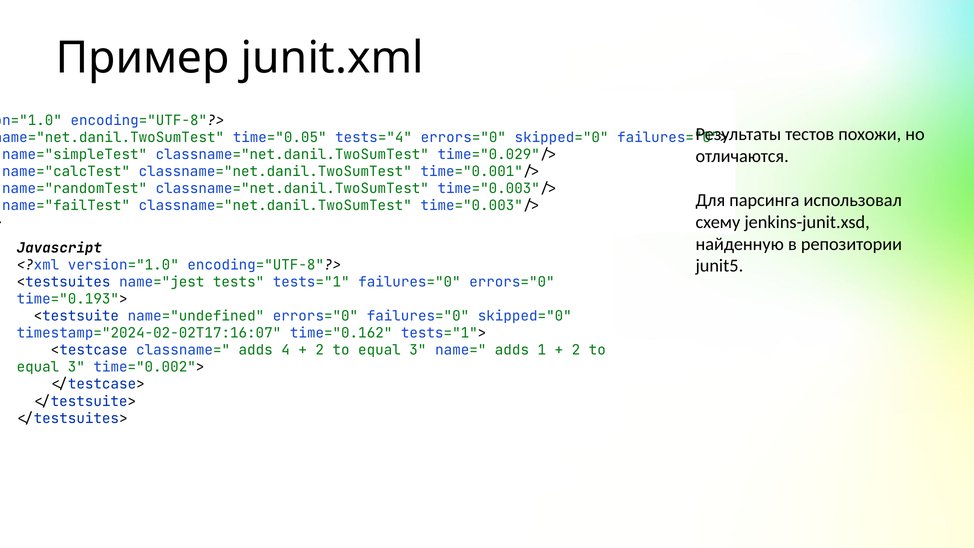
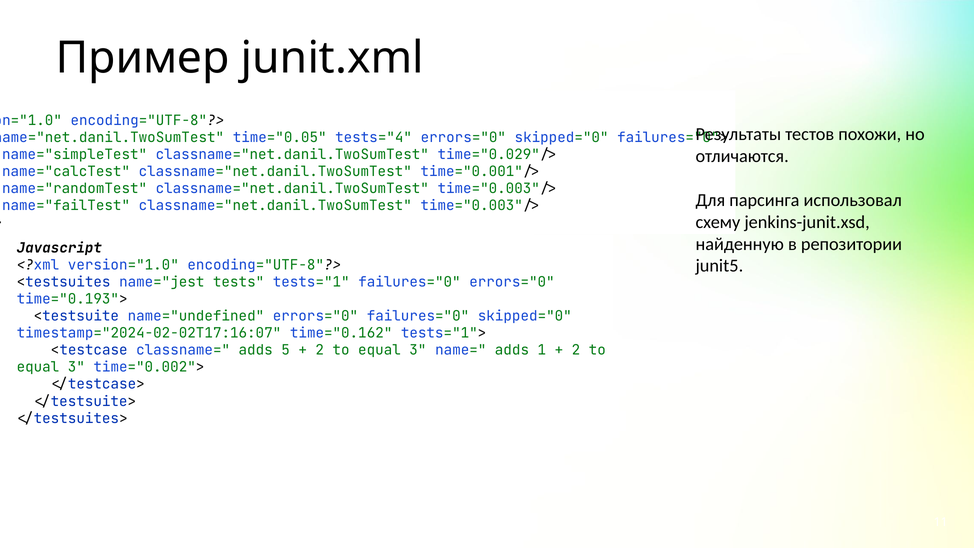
4: 4 -> 5 (286, 350)
